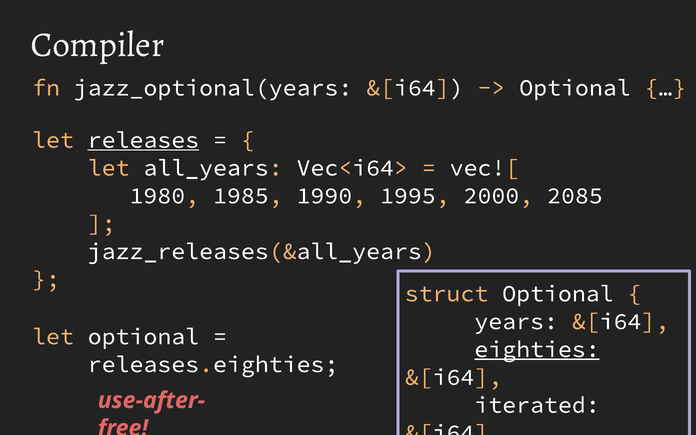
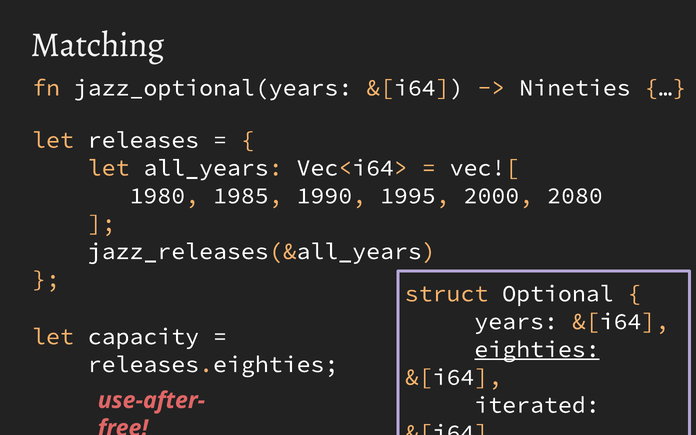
Compiler: Compiler -> Matching (98, 45)
Optional: Optional -> Nineties (575, 88)
releases underline: present -> none (143, 140)
2085: 2085 -> 2080 (575, 196)
let optional: optional -> capacity (143, 337)
